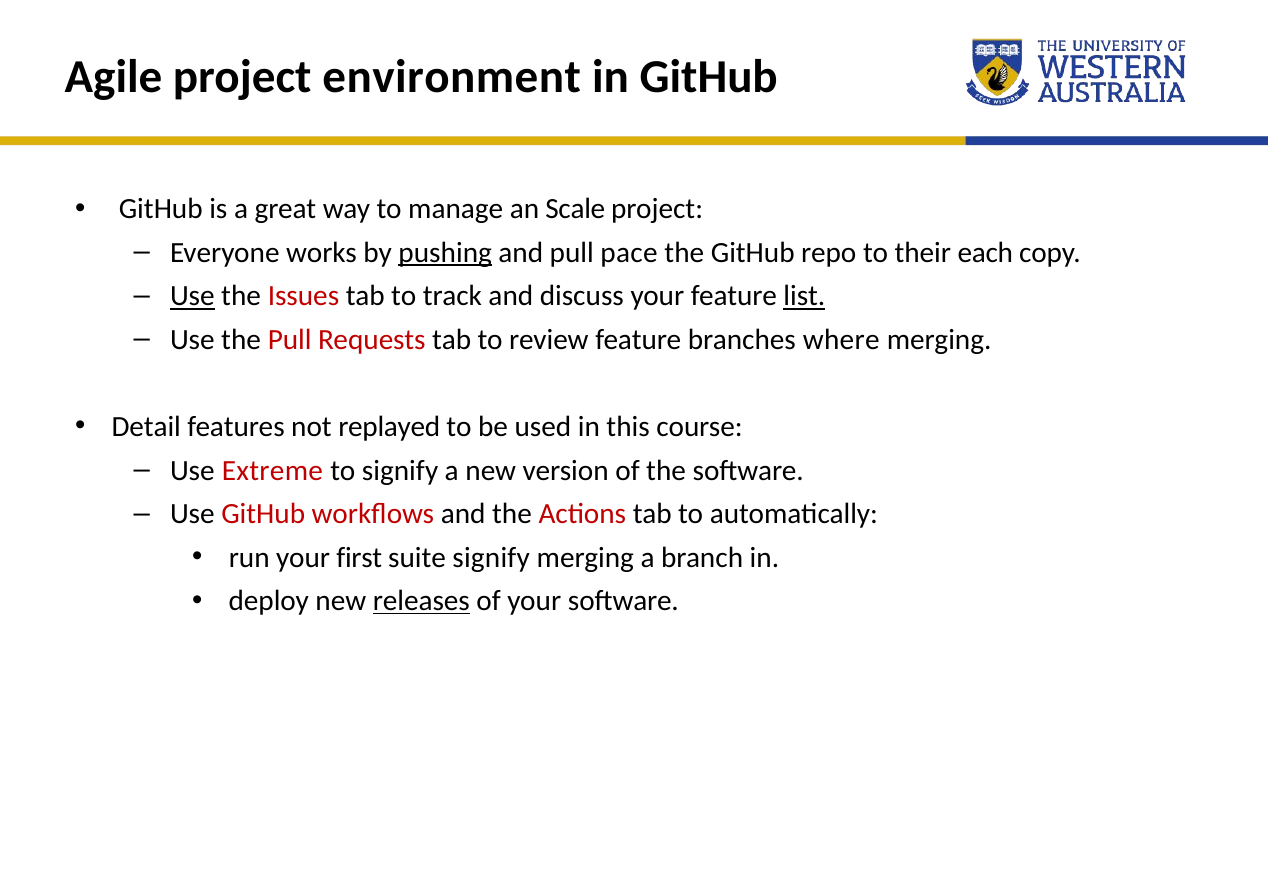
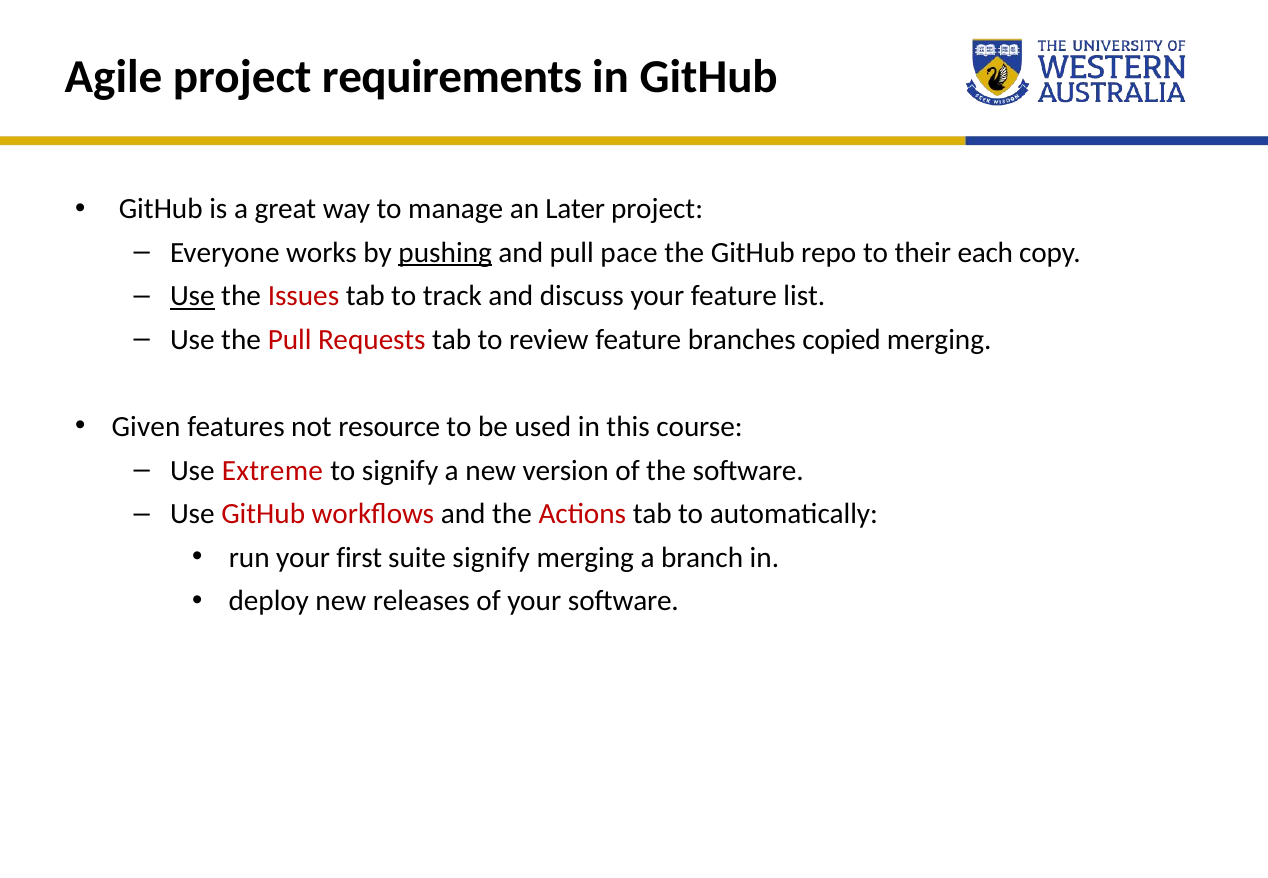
environment: environment -> requirements (452, 76)
Scale: Scale -> Later (575, 209)
list underline: present -> none (804, 296)
where: where -> copied (842, 340)
Detail: Detail -> Given (146, 427)
replayed: replayed -> resource (389, 427)
releases underline: present -> none (421, 601)
